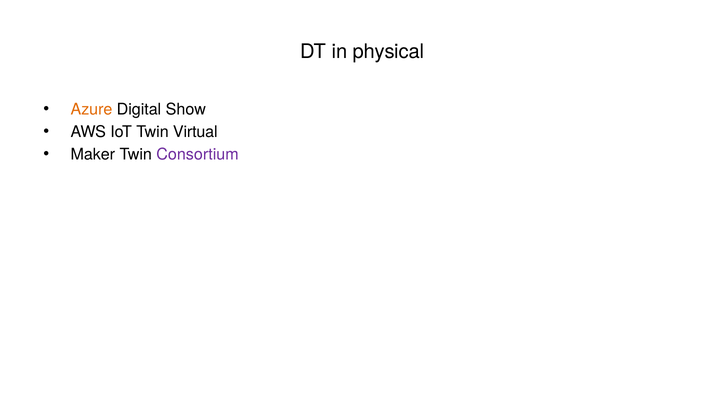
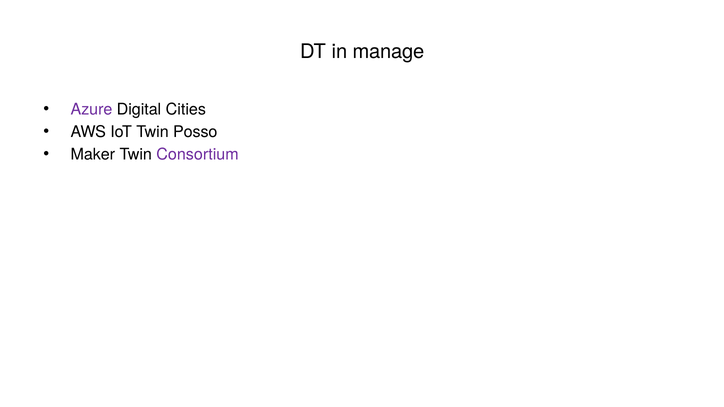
physical: physical -> manage (388, 52)
Azure colour: orange -> purple (91, 109)
Show: Show -> Cities (186, 109)
Virtual: Virtual -> Posso (195, 132)
